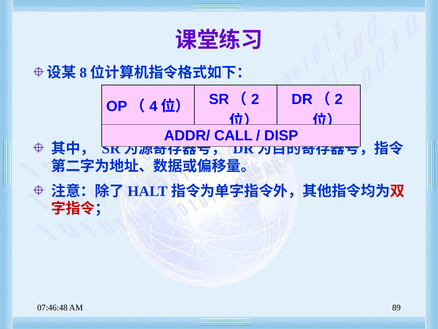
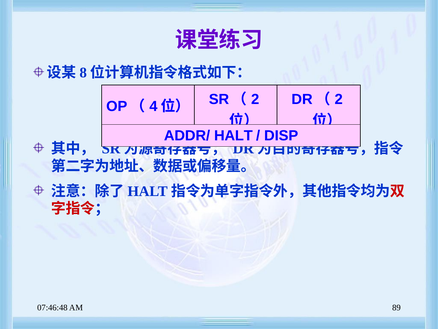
CALL: CALL -> HALT (233, 136)
